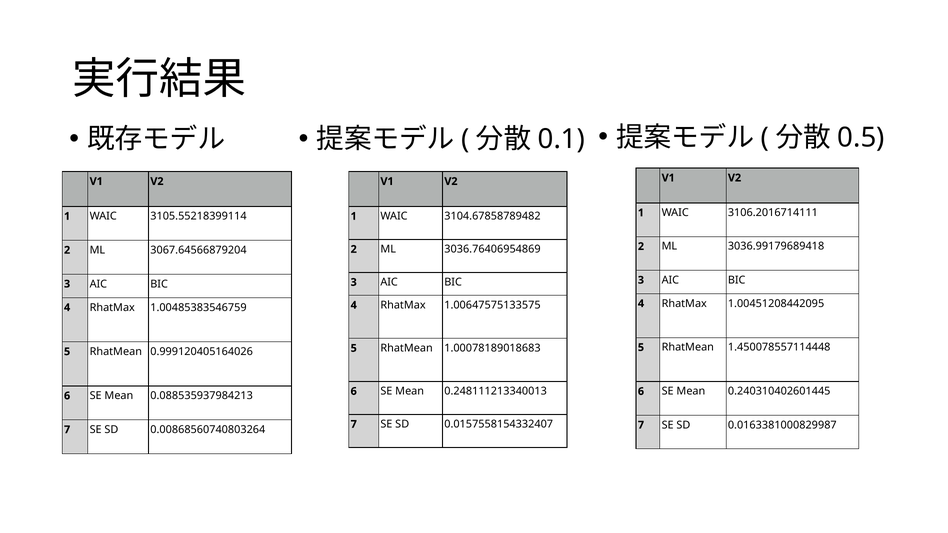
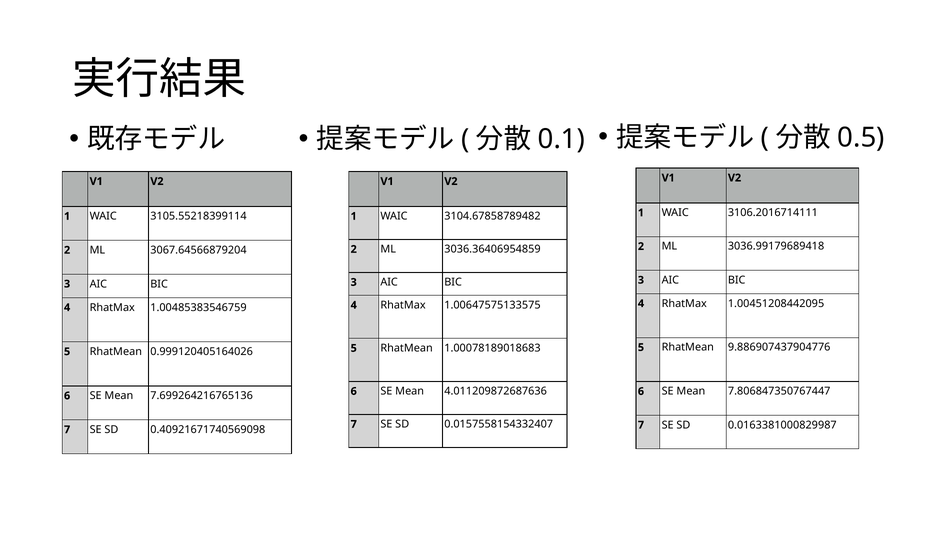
3036.76406954869: 3036.76406954869 -> 3036.36406954859 (492, 249)
1.450078557114448: 1.450078557114448 -> 9.886907437904776 (779, 348)
0.248111213340013: 0.248111213340013 -> 4.011209872687636 (496, 391)
0.240310402601445: 0.240310402601445 -> 7.806847350767447 (779, 392)
0.088535937984213: 0.088535937984213 -> 7.699264216765136 (202, 396)
0.00868560740803264: 0.00868560740803264 -> 0.40921671740569098 (208, 430)
